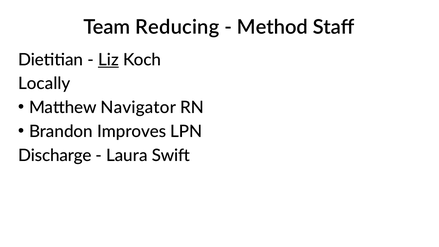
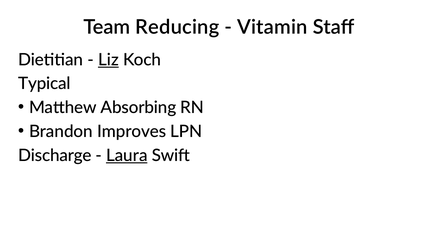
Method: Method -> Vitamin (272, 27)
Locally: Locally -> Typical (44, 84)
Navigator: Navigator -> Absorbing (138, 108)
Laura underline: none -> present (127, 155)
